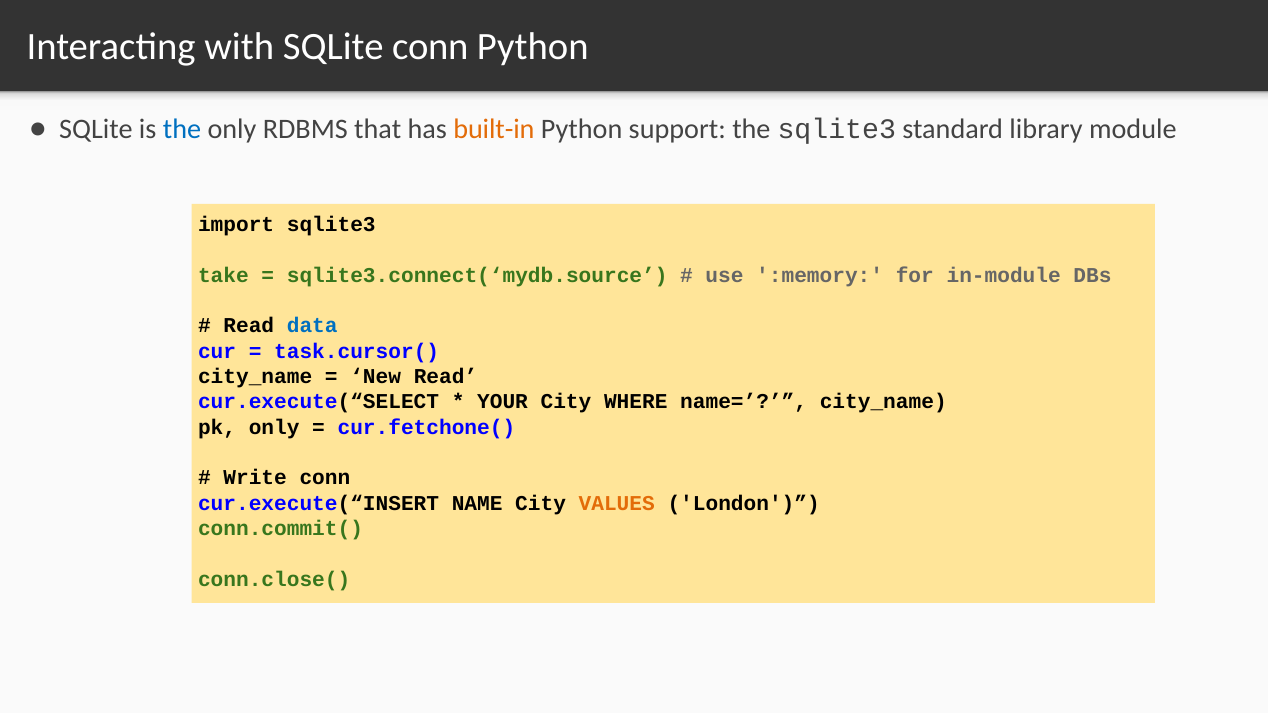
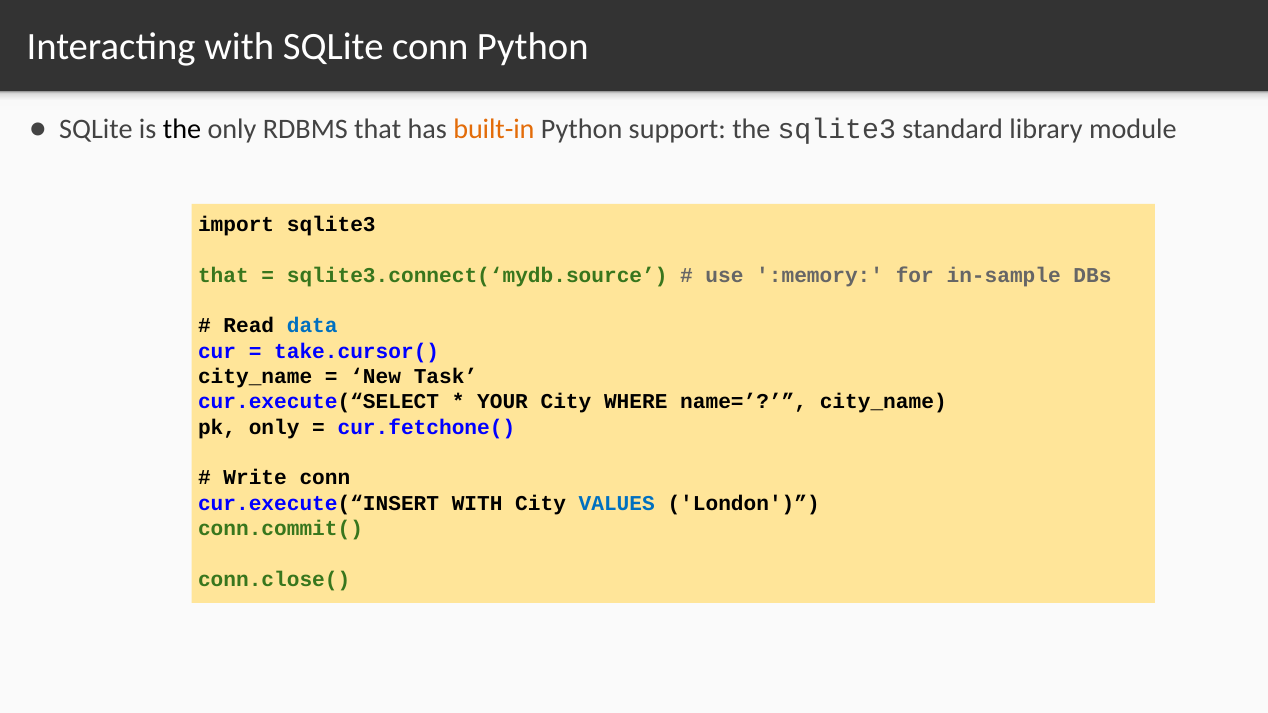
the colour: blue -> black (182, 129)
take: take -> that (223, 275)
in-module: in-module -> in-sample (1004, 275)
task.cursor(: task.cursor( -> take.cursor( (357, 351)
New Read: Read -> Task (445, 377)
cur.execute(“INSERT NAME: NAME -> WITH (477, 503)
VALUES colour: orange -> blue (617, 503)
